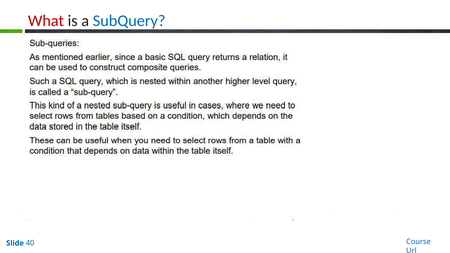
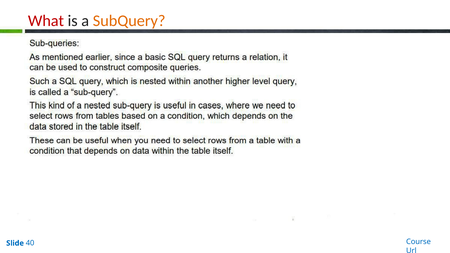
SubQuery colour: blue -> orange (129, 21)
